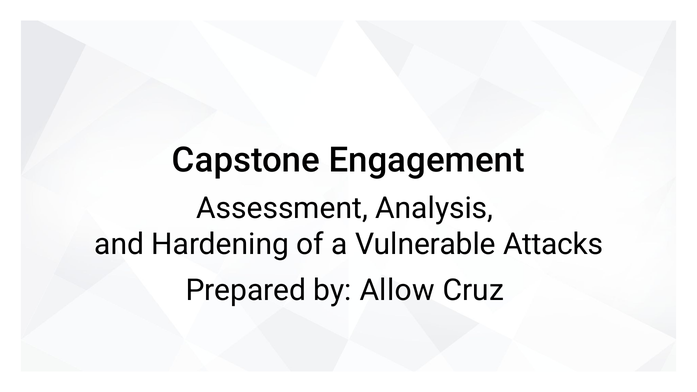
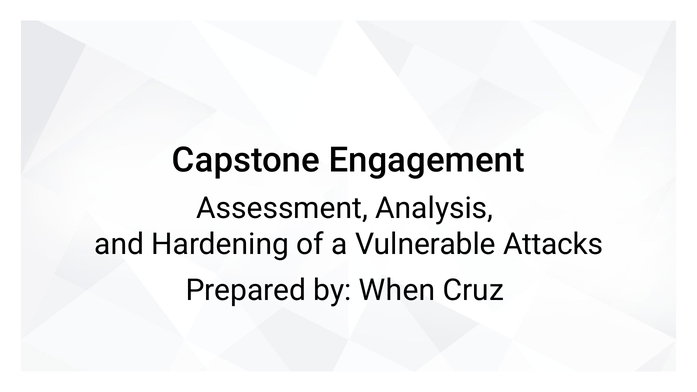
Allow: Allow -> When (397, 290)
